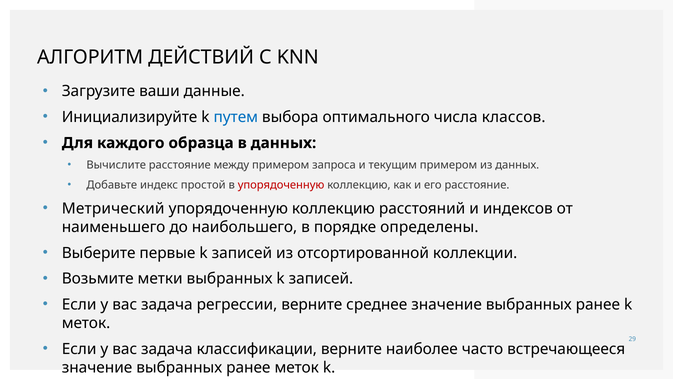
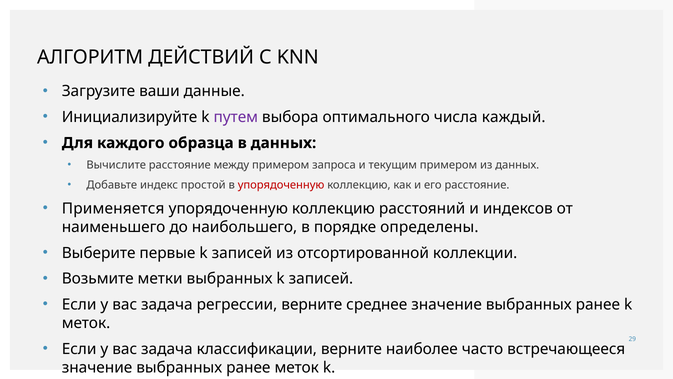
путем colour: blue -> purple (236, 117)
классов: классов -> каждый (514, 117)
Метрический: Метрический -> Применяется (113, 208)
